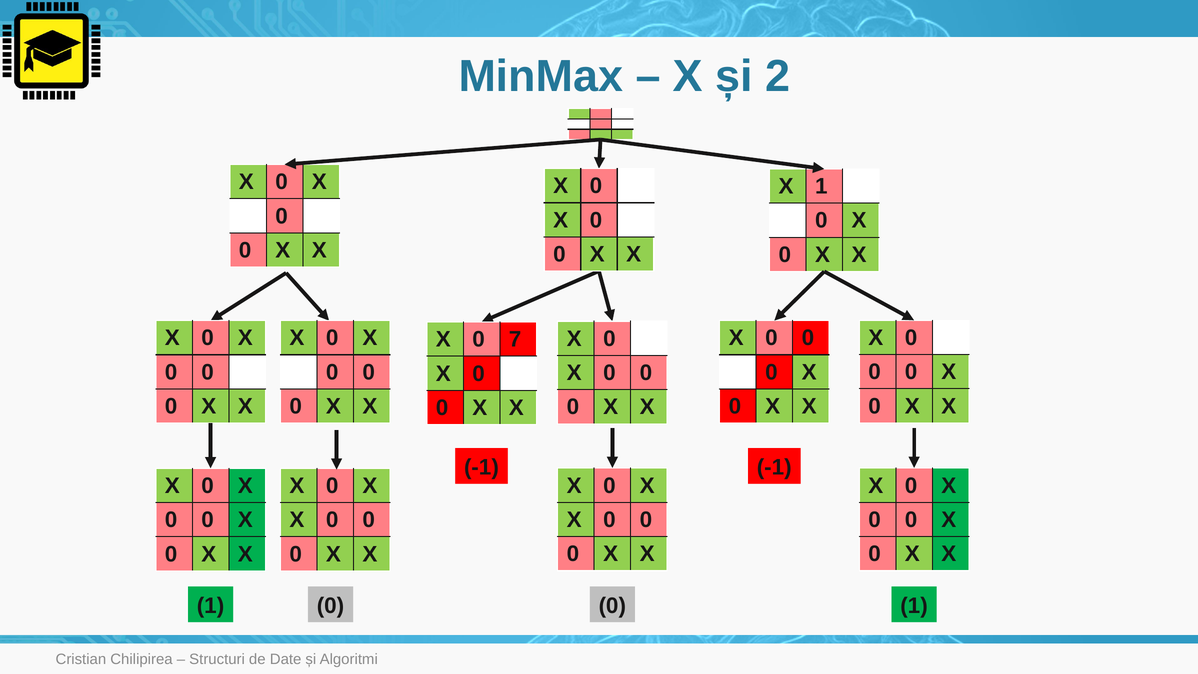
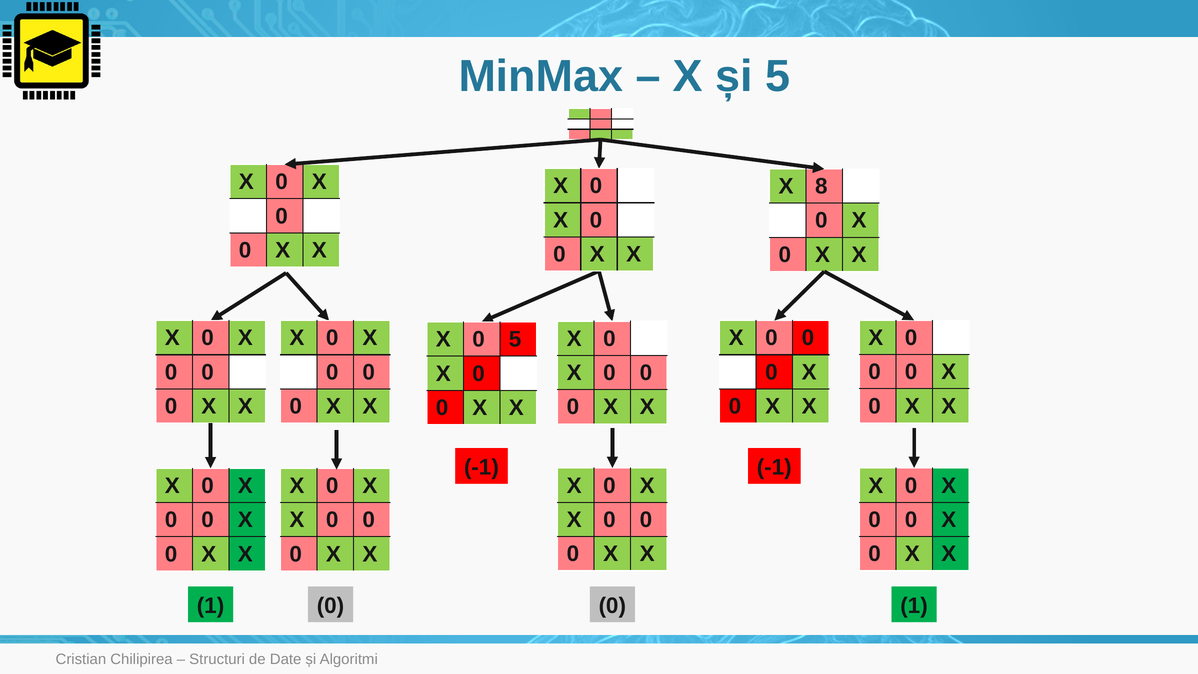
și 2: 2 -> 5 (778, 76)
X 1: 1 -> 8 (821, 186)
0 7: 7 -> 5 (515, 339)
